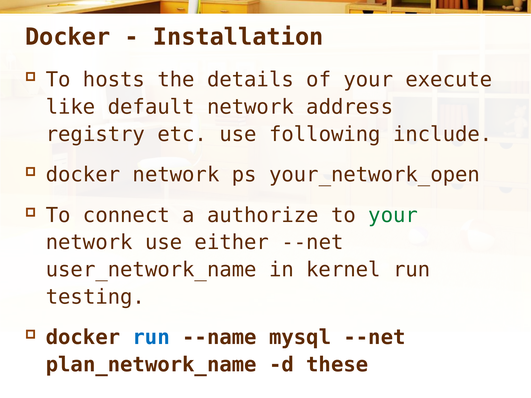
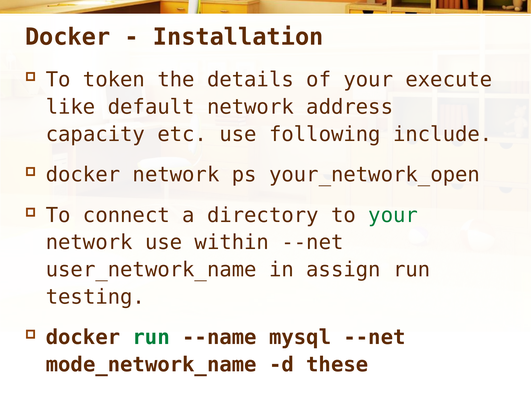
hosts: hosts -> token (114, 80)
registry: registry -> capacity (95, 134)
authorize: authorize -> directory (263, 215)
either: either -> within (232, 243)
kernel: kernel -> assign (343, 270)
run colour: blue -> green (151, 338)
plan_network_name: plan_network_name -> mode_network_name (151, 365)
